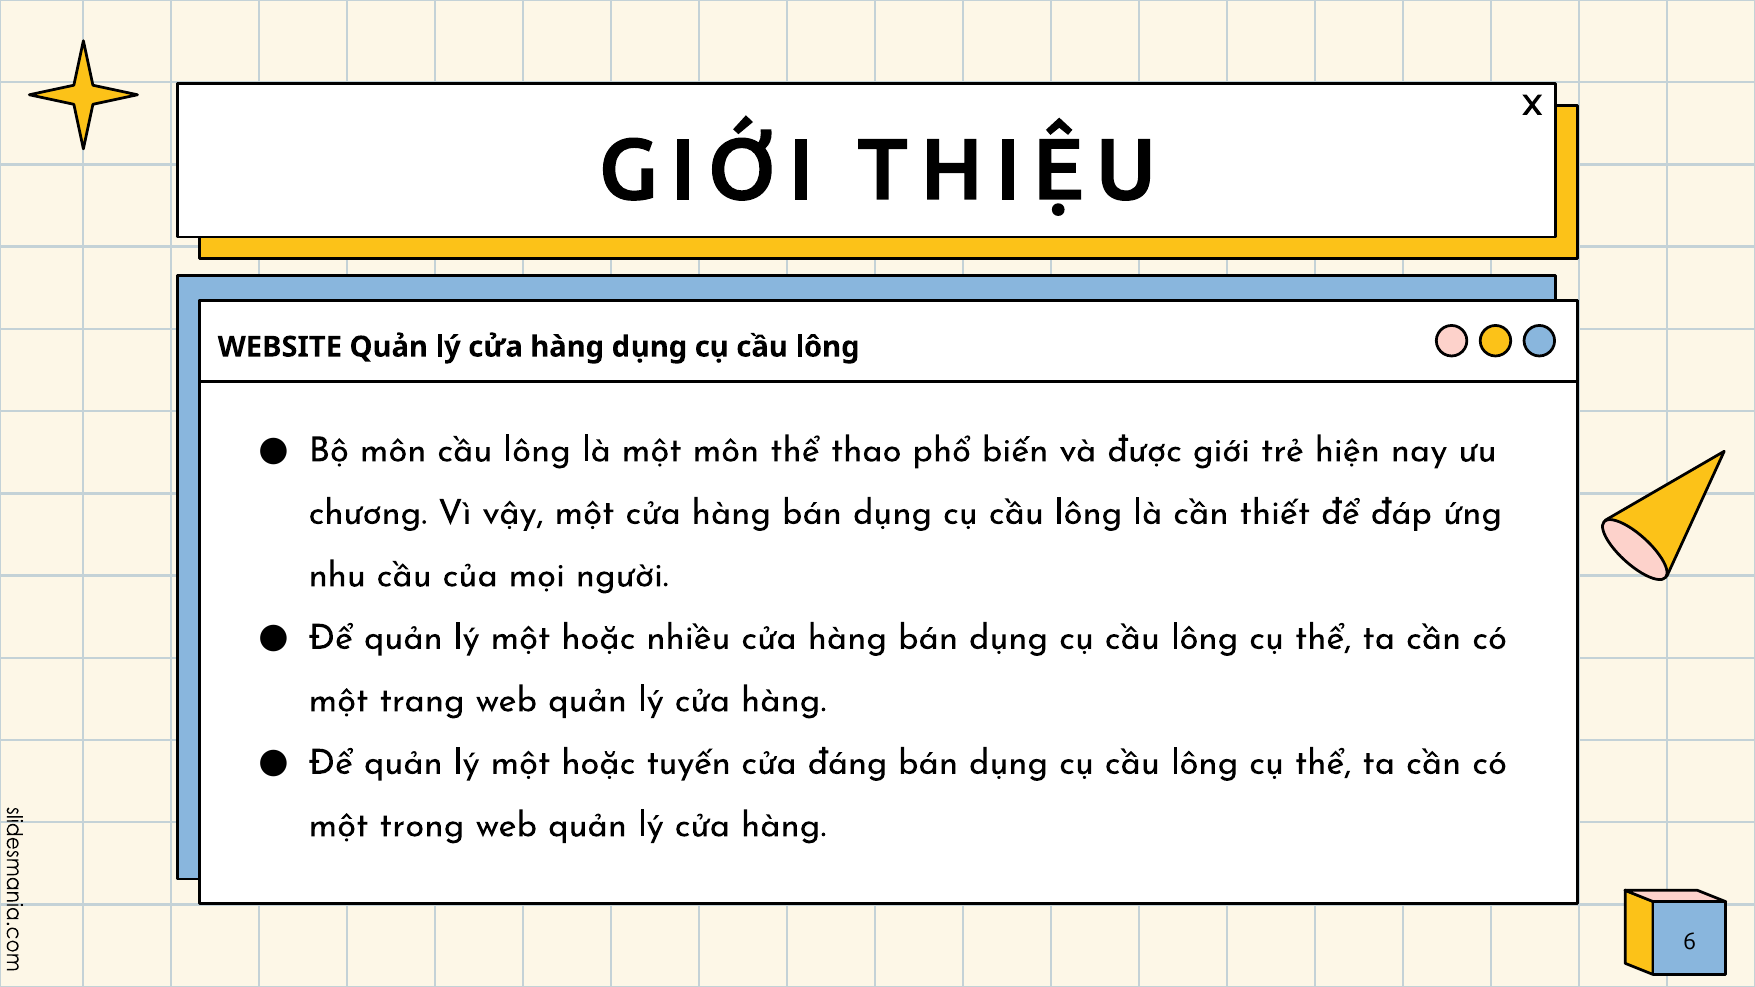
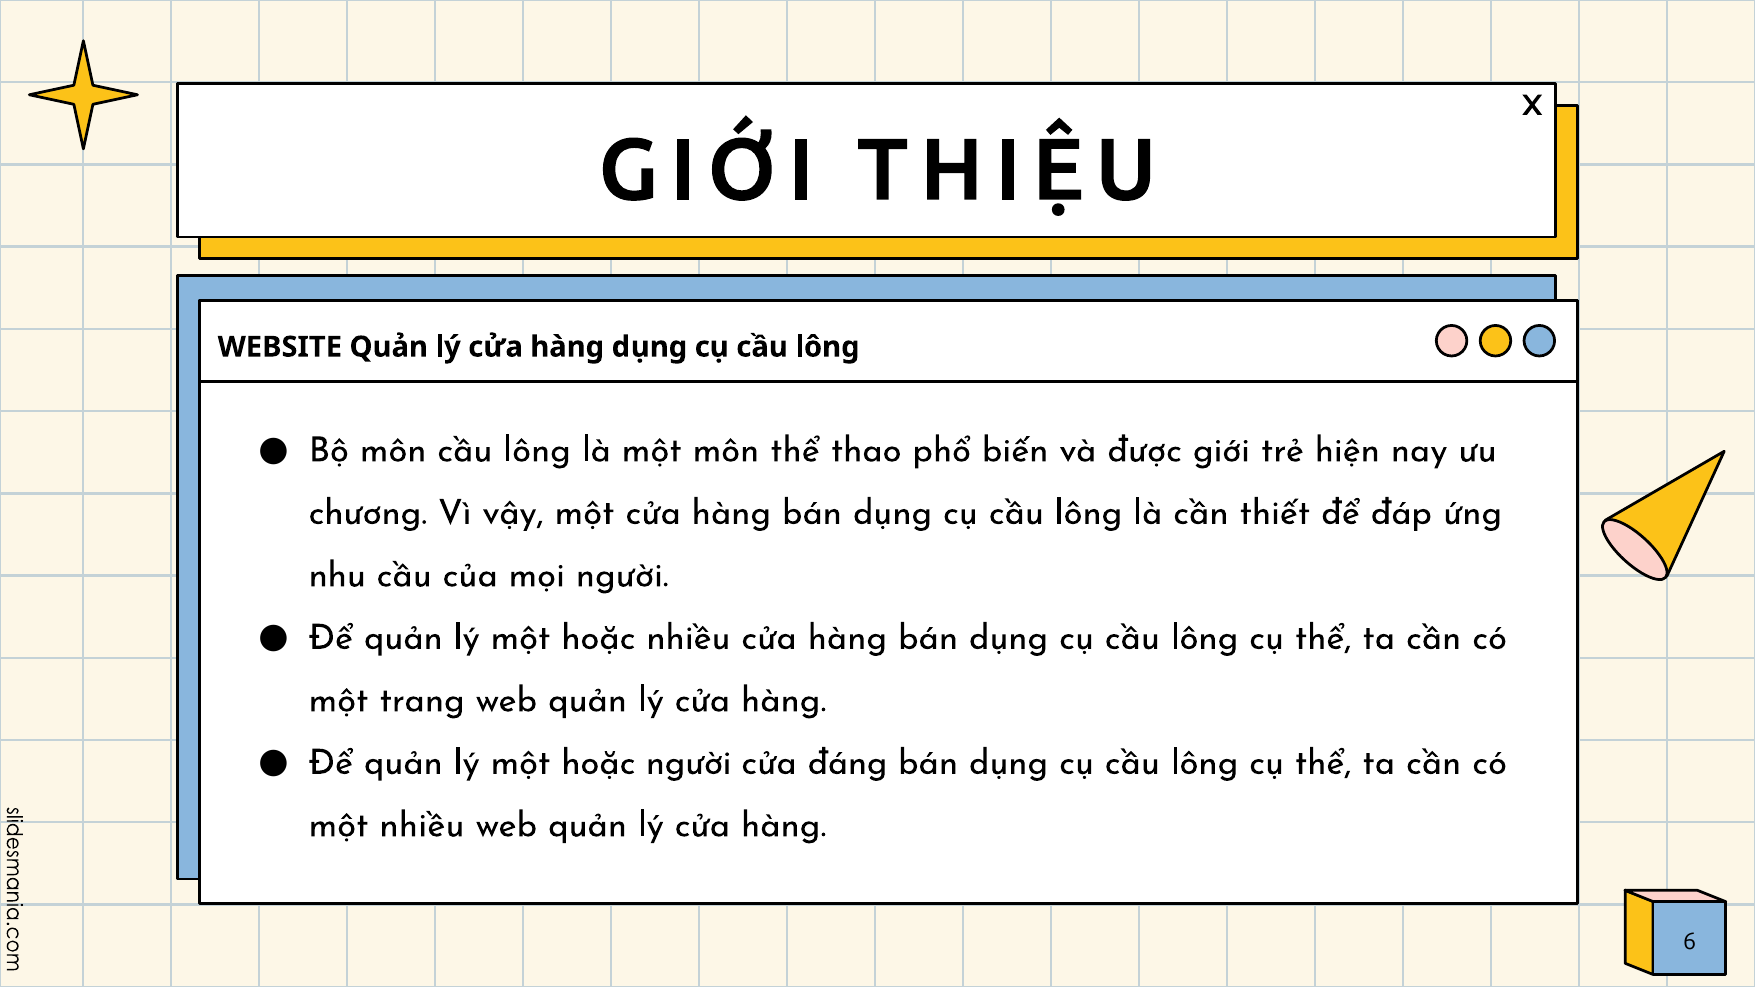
hoặc tuyến: tuyến -> người (689, 762)
một trong: trong -> nhiều (422, 825)
